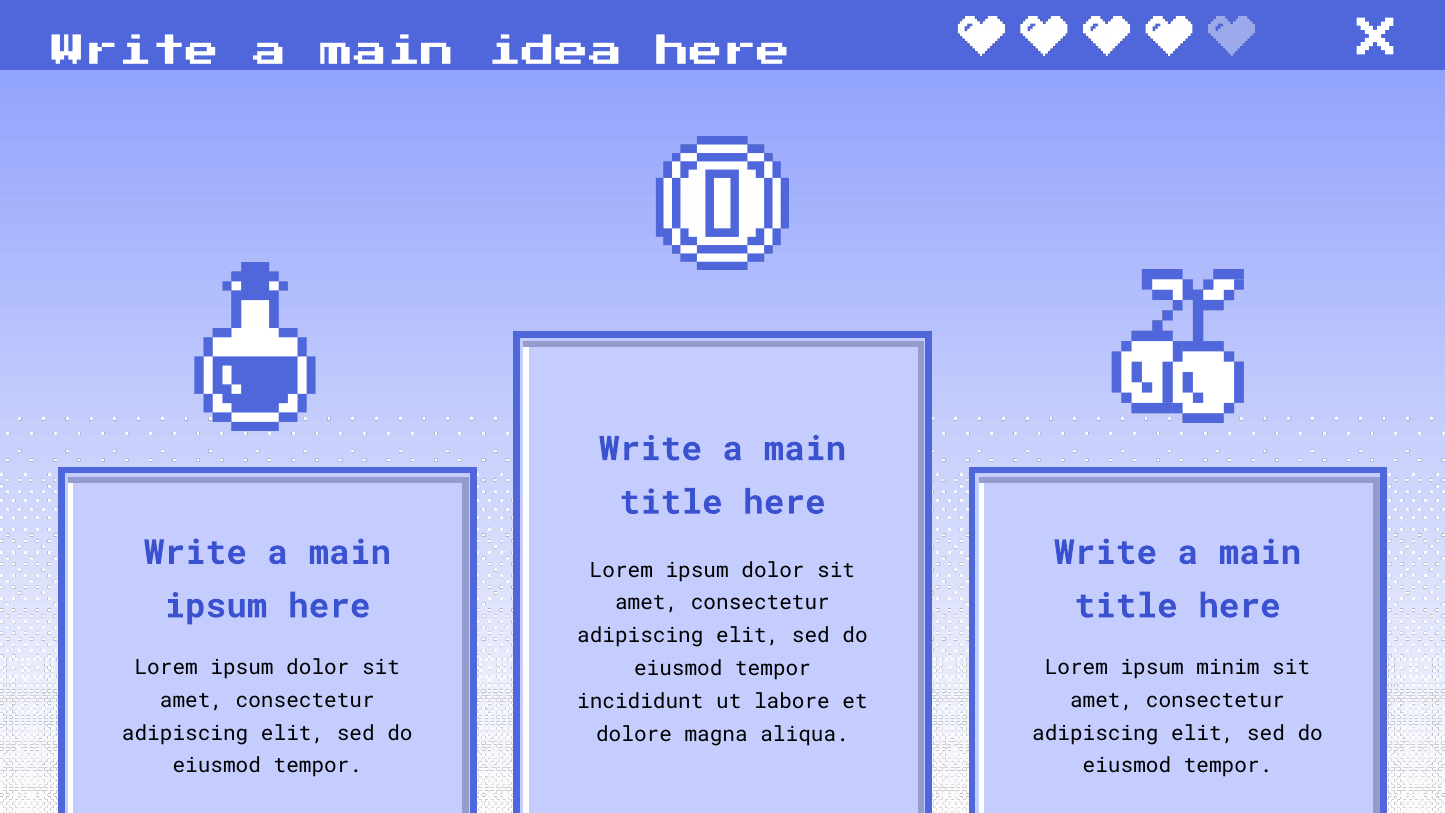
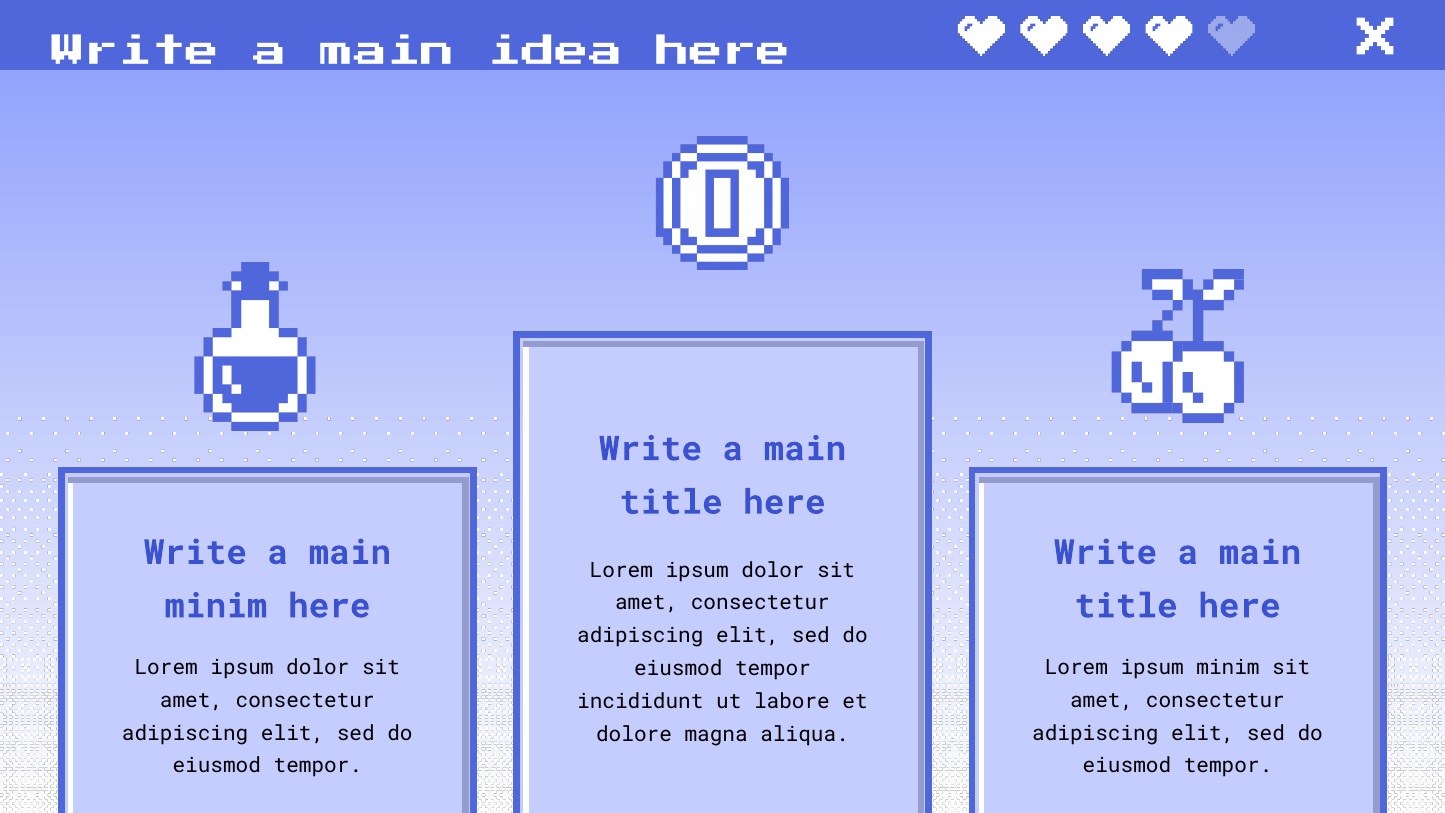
ipsum: ipsum -> minim (216, 606)
